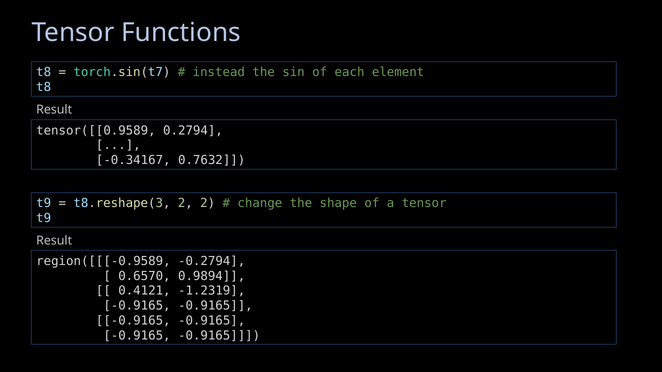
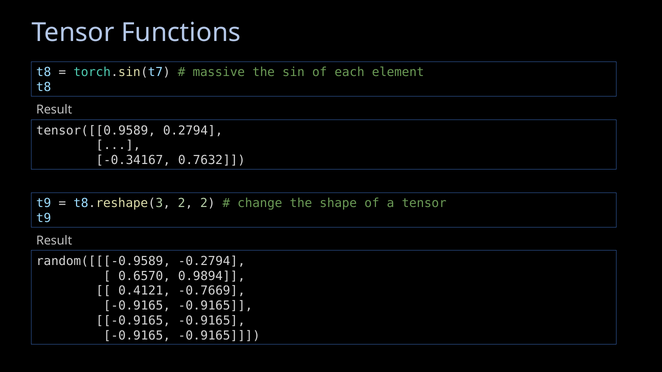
instead: instead -> massive (219, 72)
region([[[-0.9589: region([[[-0.9589 -> random([[[-0.9589 (103, 261)
-1.2319: -1.2319 -> -0.7669 (212, 291)
